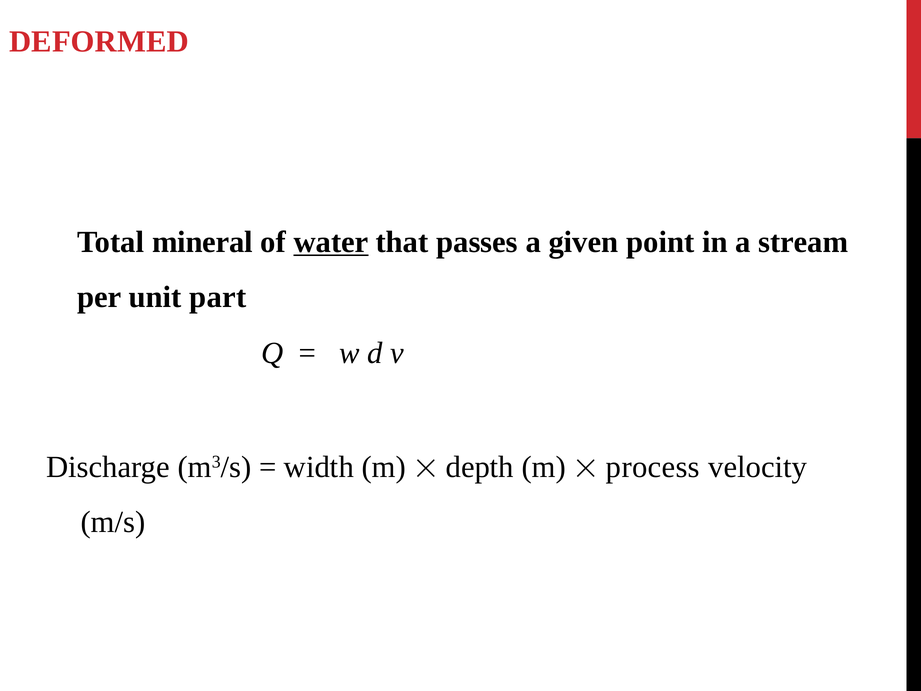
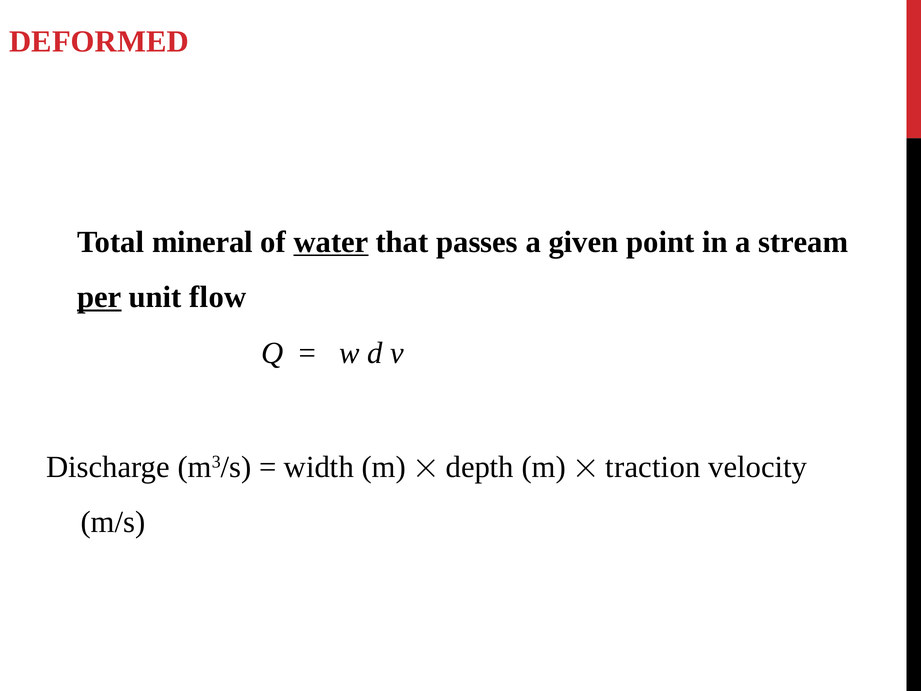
per underline: none -> present (99, 297)
part: part -> flow (218, 297)
process: process -> traction (653, 467)
